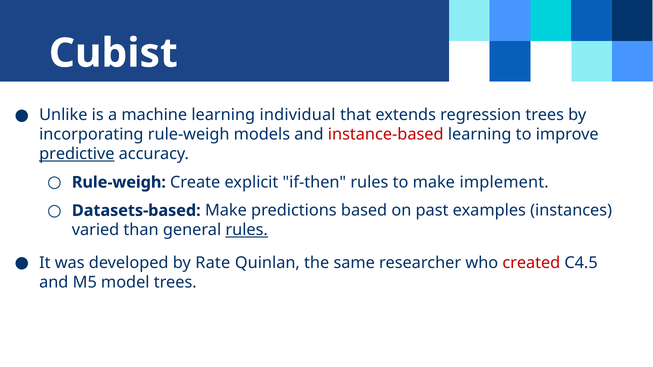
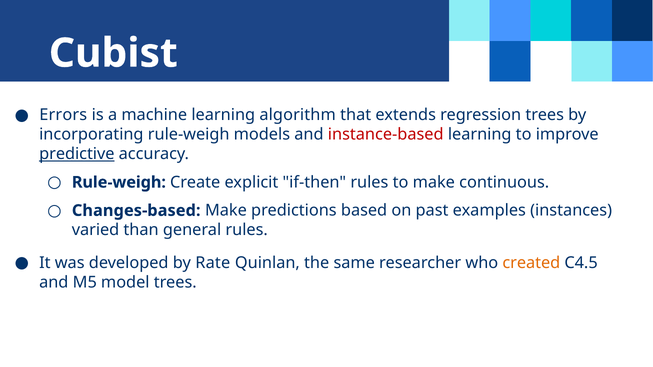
Unlike: Unlike -> Errors (63, 115)
individual: individual -> algorithm (298, 115)
implement: implement -> continuous (504, 182)
Datasets-based: Datasets-based -> Changes-based (136, 211)
rules underline: present -> none (247, 230)
created colour: red -> orange (531, 263)
